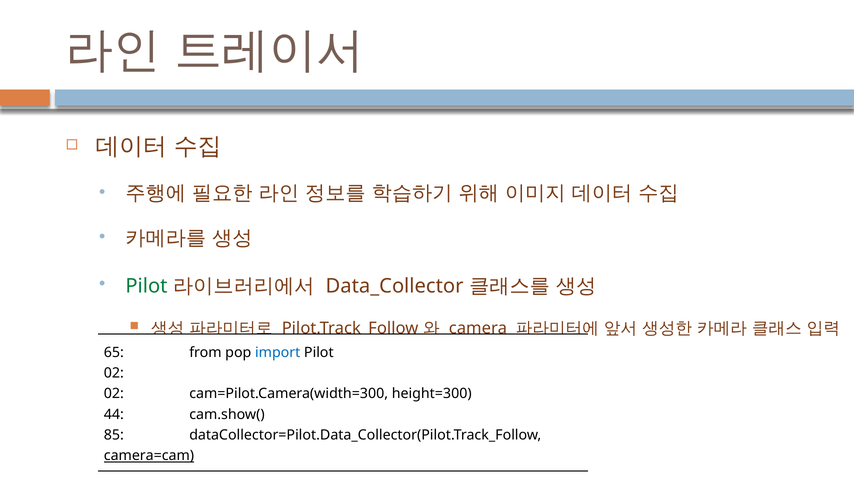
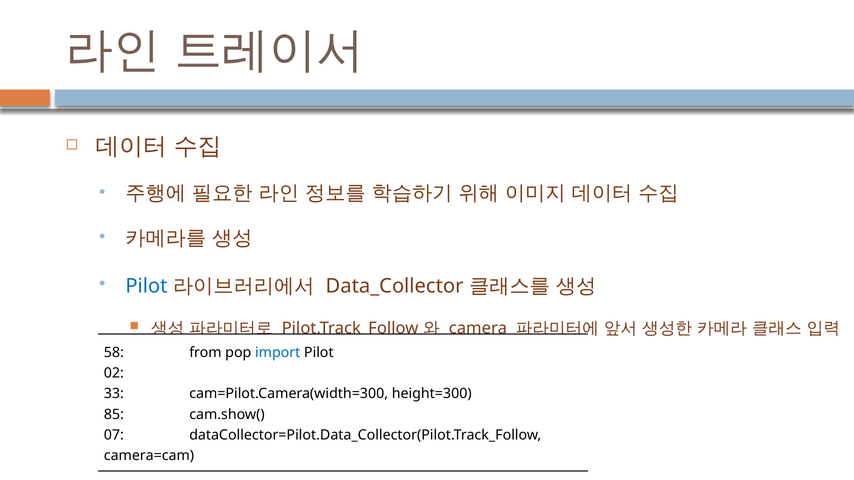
Pilot colour: green -> blue (146, 286)
65: 65 -> 58 (114, 353)
02: 02 -> 33 (114, 394)
44: 44 -> 85 (114, 415)
85: 85 -> 07 (114, 435)
camera=cam underline: present -> none (149, 456)
